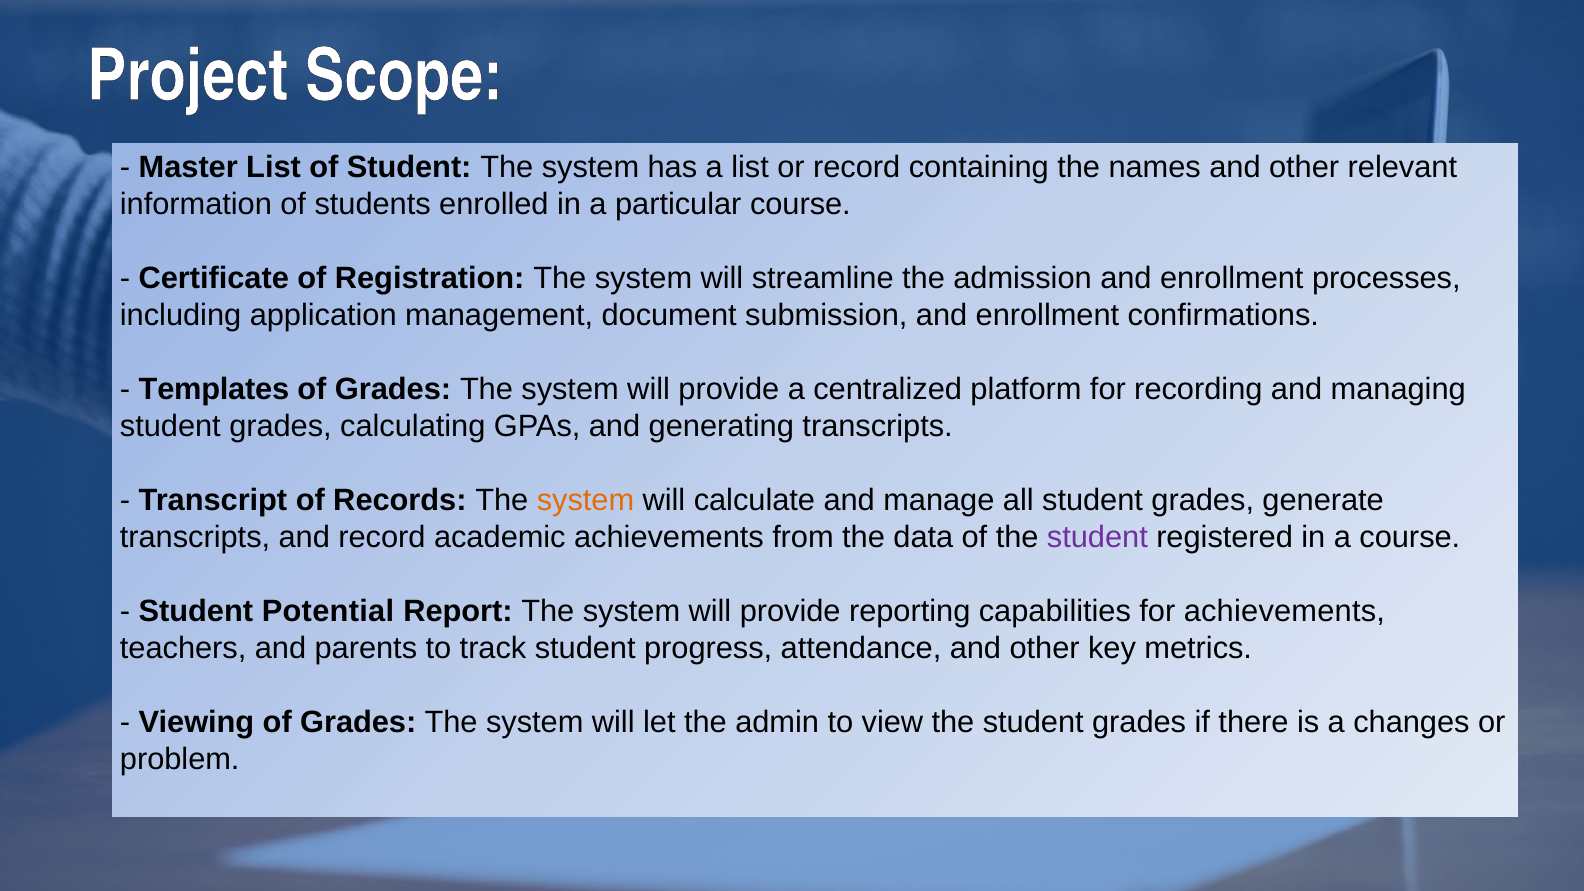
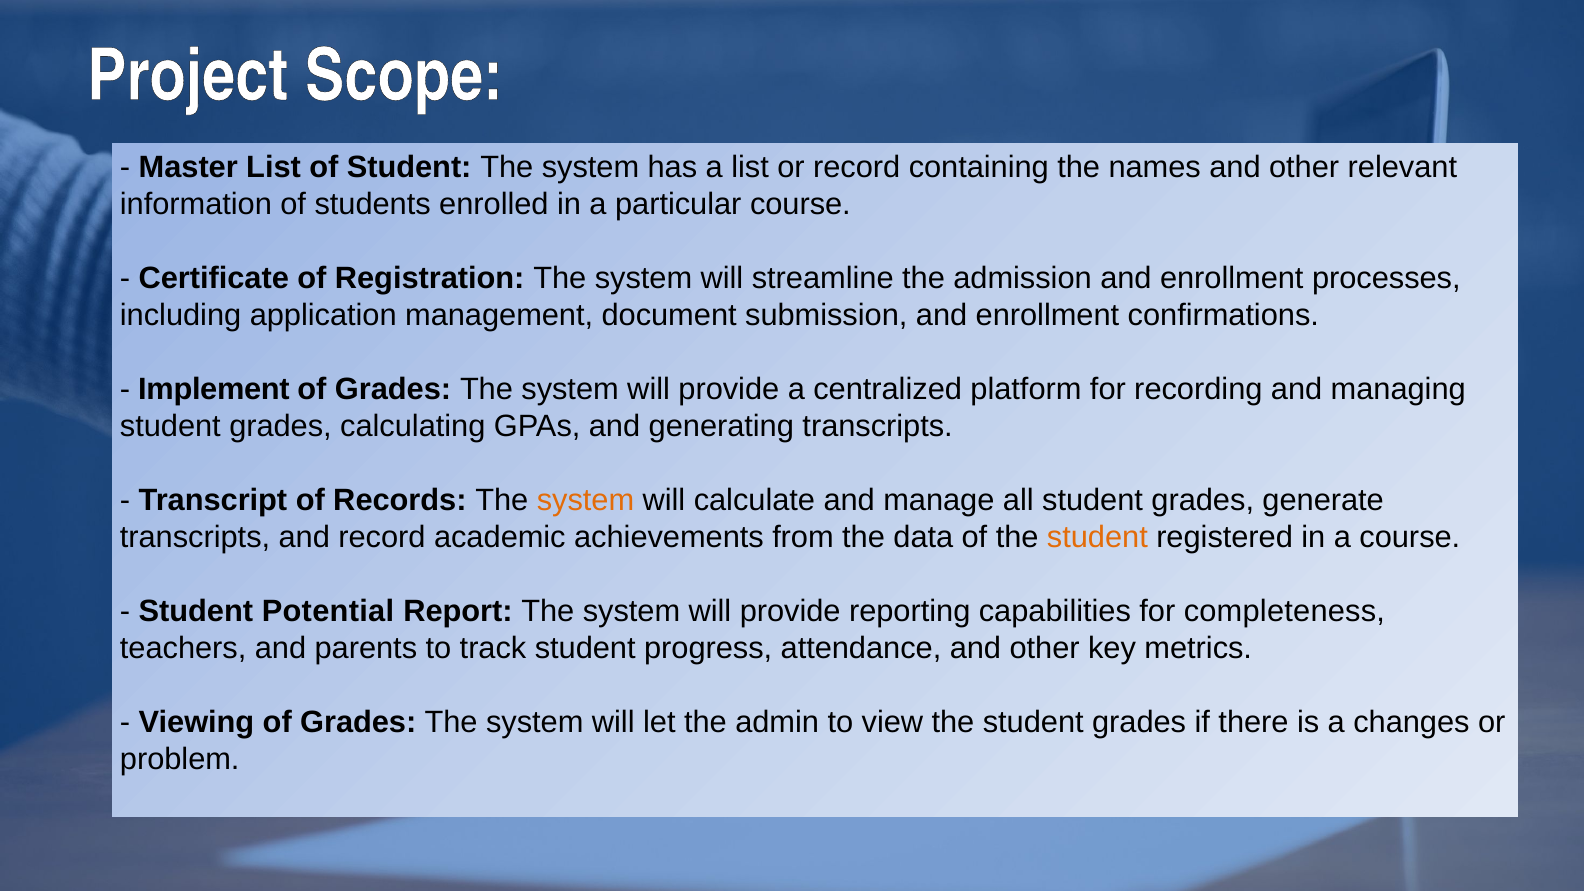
Templates: Templates -> Implement (214, 390)
student colour: purple -> orange (1097, 537)
for achievements: achievements -> completeness (1284, 611)
